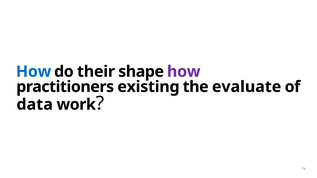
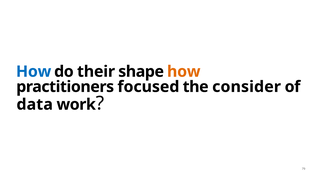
how colour: purple -> orange (184, 72)
existing: existing -> focused (148, 87)
evaluate: evaluate -> consider (247, 87)
